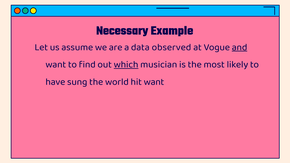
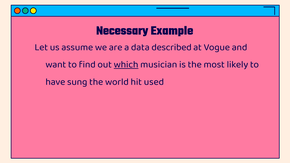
observed: observed -> described (172, 47)
and underline: present -> none (240, 47)
hit want: want -> used (154, 82)
